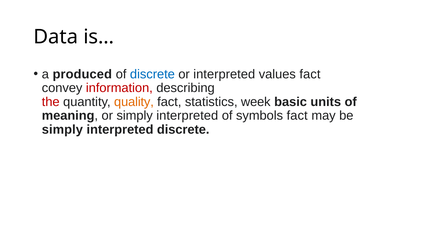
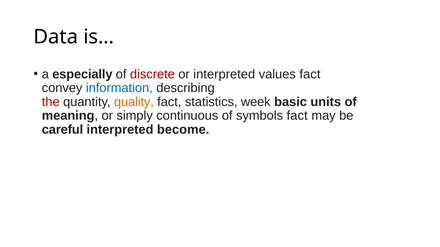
produced: produced -> especially (82, 74)
discrete colour: blue -> red (152, 74)
information colour: red -> blue (119, 88)
or simply interpreted: interpreted -> continuous (187, 116)
simply: simply -> careful (62, 130)
interpreted discrete: discrete -> become (183, 130)
